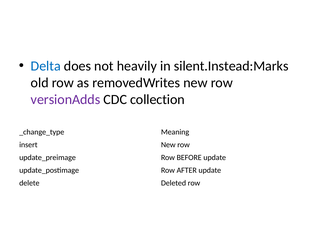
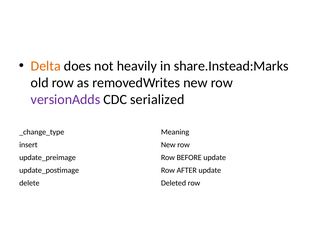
Delta colour: blue -> orange (46, 66)
silent.Instead:Marks: silent.Instead:Marks -> share.Instead:Marks (231, 66)
collection: collection -> serialized (157, 100)
